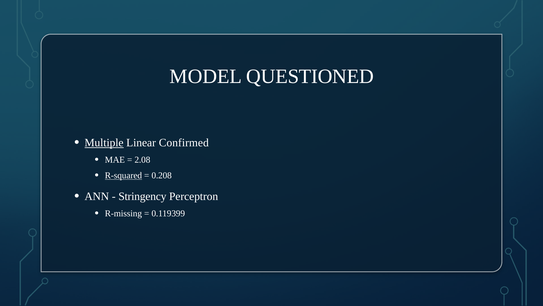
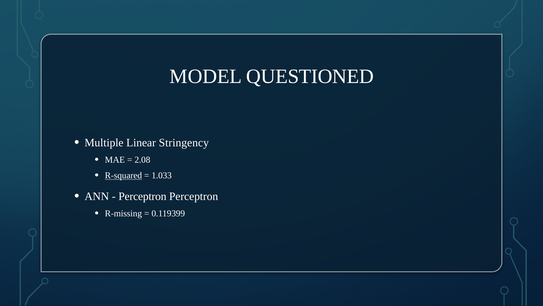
Multiple underline: present -> none (104, 142)
Confirmed: Confirmed -> Stringency (184, 142)
0.208: 0.208 -> 1.033 (162, 175)
Stringency: Stringency -> Perceptron (142, 196)
